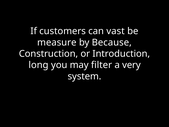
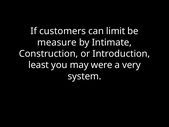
vast: vast -> limit (116, 31)
Because: Because -> Intimate (112, 42)
long: long -> least (39, 65)
filter: filter -> were (102, 65)
